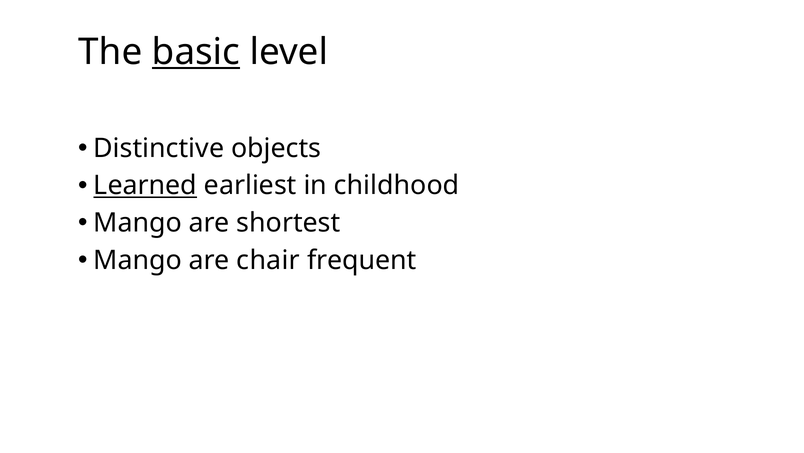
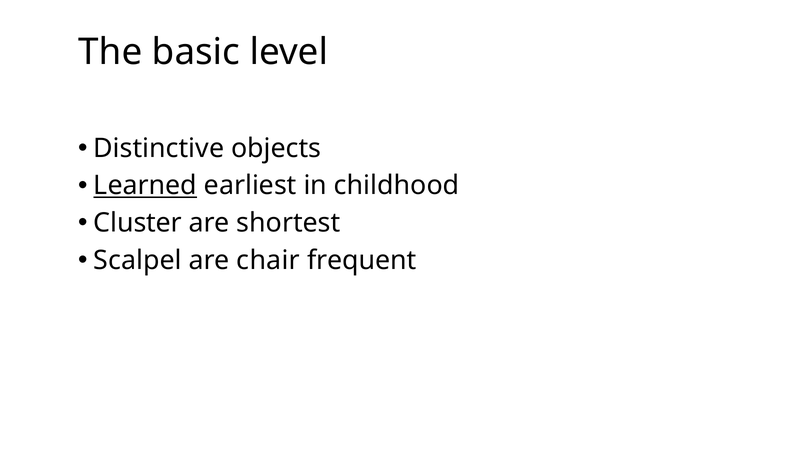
basic underline: present -> none (196, 52)
Mango: Mango -> Cluster (138, 223)
Mango: Mango -> Scalpel (138, 260)
